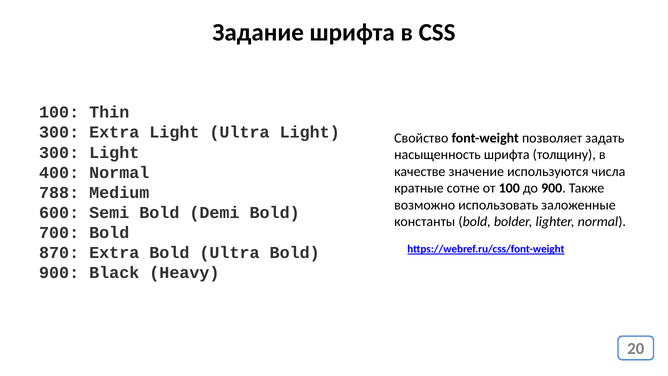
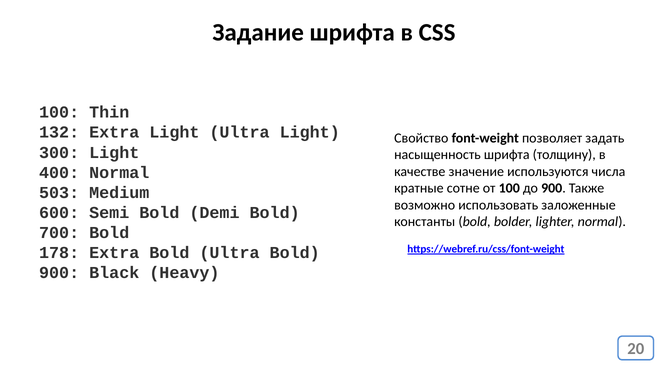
300: 300 -> 132 (59, 132)
788: 788 -> 503 (59, 192)
870: 870 -> 178 (59, 253)
